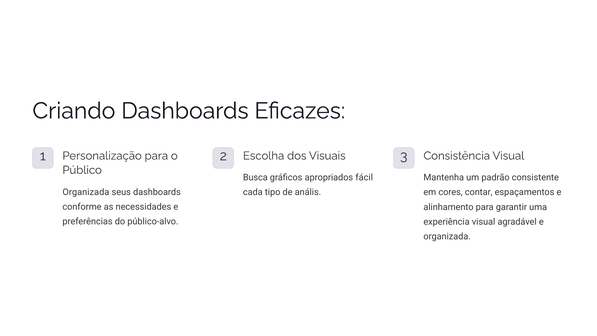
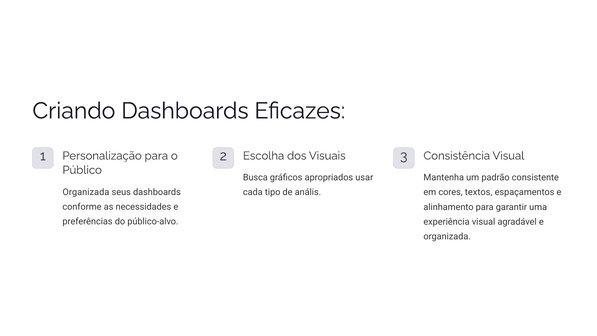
fácil: fácil -> usar (364, 177)
contar: contar -> textos (479, 192)
